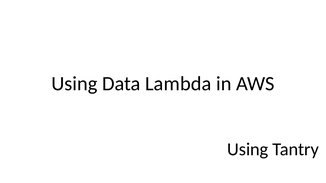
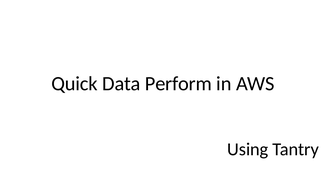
Using: Using -> Quick (74, 84)
Lambda: Lambda -> Perform (178, 84)
